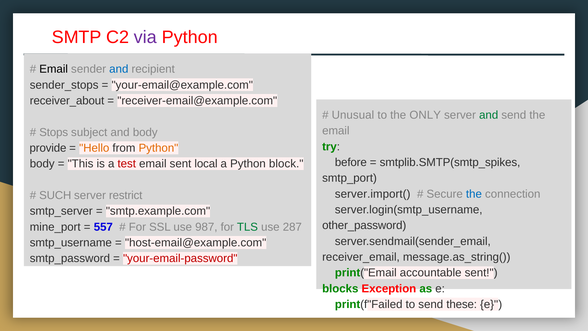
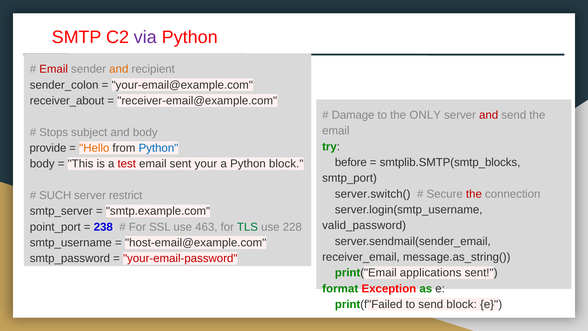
Email colour: black -> red (54, 69)
and colour: blue -> orange (119, 69)
sender_stops: sender_stops -> sender_colon (64, 85)
Unusual: Unusual -> Damage (353, 115)
and colour: green -> red (489, 115)
Python colour: orange -> blue (158, 148)
smtplib.SMTP(smtp_spikes: smtplib.SMTP(smtp_spikes -> smtplib.SMTP(smtp_blocks (450, 162)
local: local -> your (206, 164)
server.import(: server.import( -> server.switch( (373, 194)
the colour: blue -> red (474, 194)
other_password: other_password -> valid_password (364, 225)
mine_port: mine_port -> point_port (55, 227)
557: 557 -> 238 (103, 227)
987: 987 -> 463 (206, 227)
287: 287 -> 228 (292, 227)
accountable: accountable -> applications (431, 273)
blocks: blocks -> format (340, 288)
send these: these -> block (462, 304)
